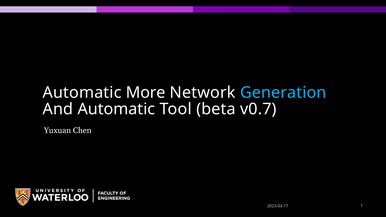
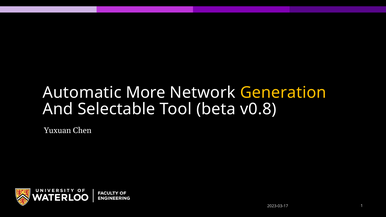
Generation colour: light blue -> yellow (283, 93)
And Automatic: Automatic -> Selectable (116, 109)
v0.7: v0.7 -> v0.8 (258, 109)
